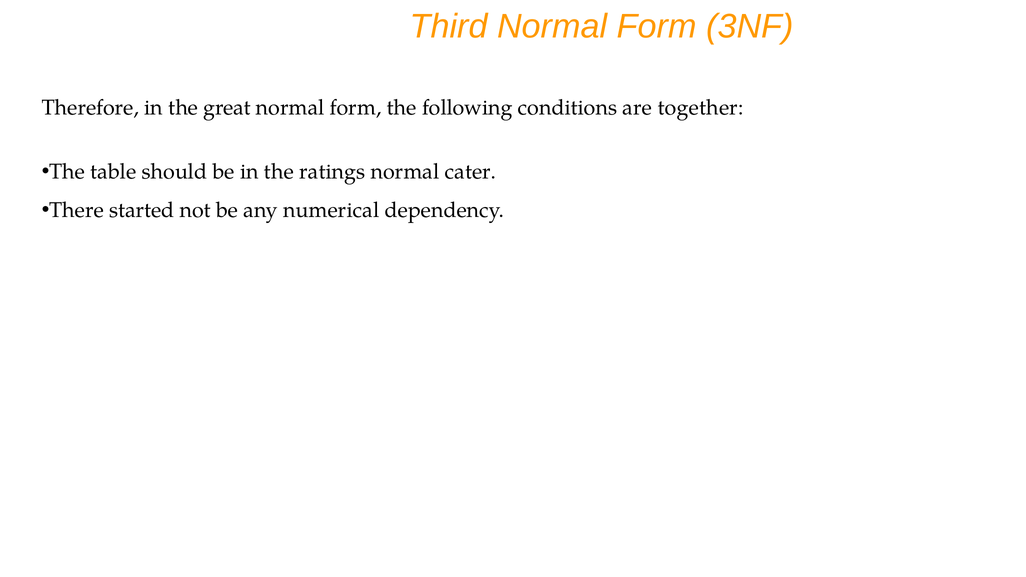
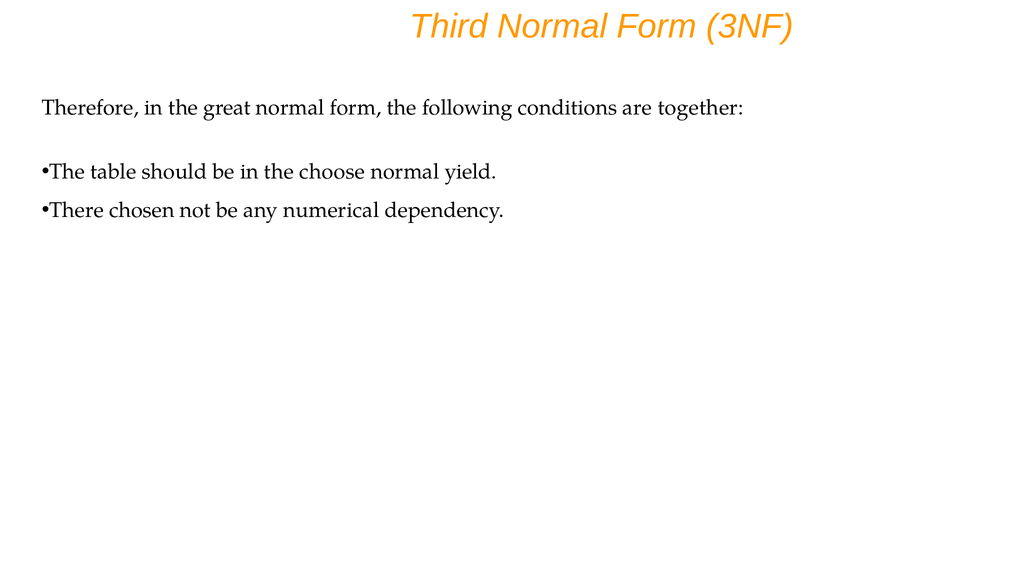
ratings: ratings -> choose (332, 172)
cater: cater -> yield (471, 172)
started: started -> chosen (142, 210)
